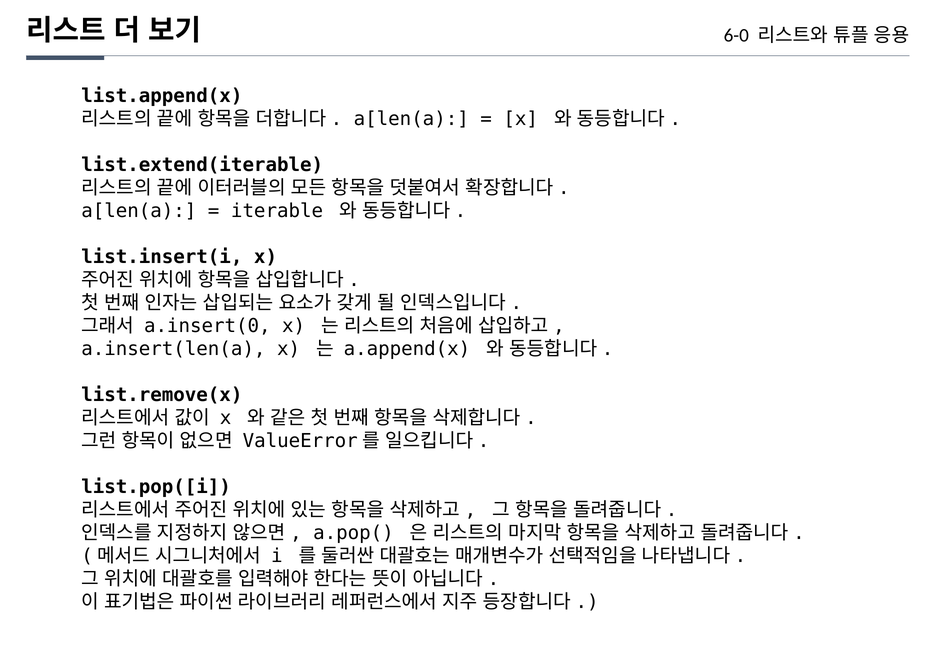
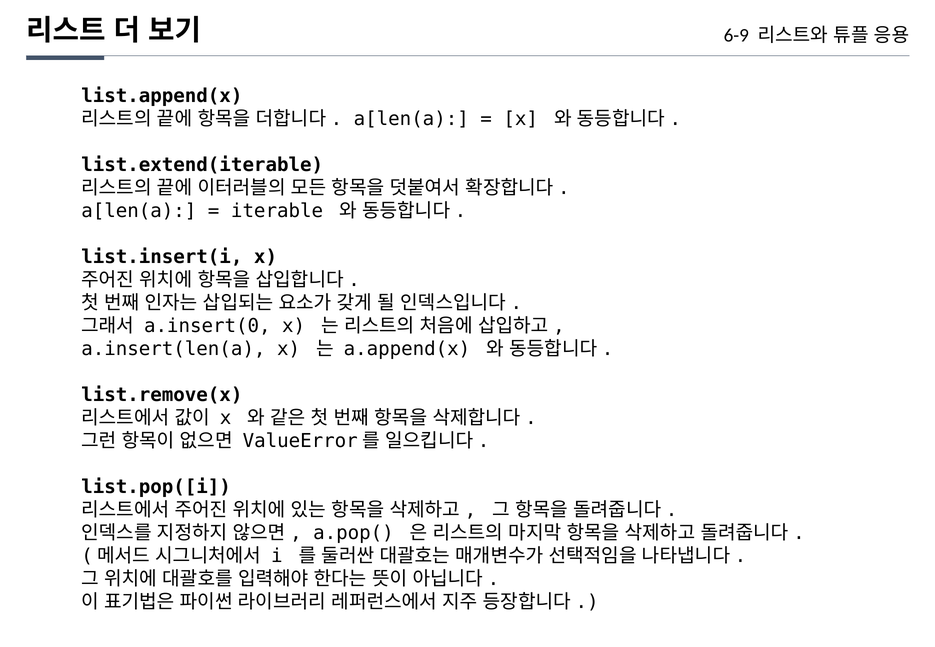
6-0: 6-0 -> 6-9 (736, 35)
